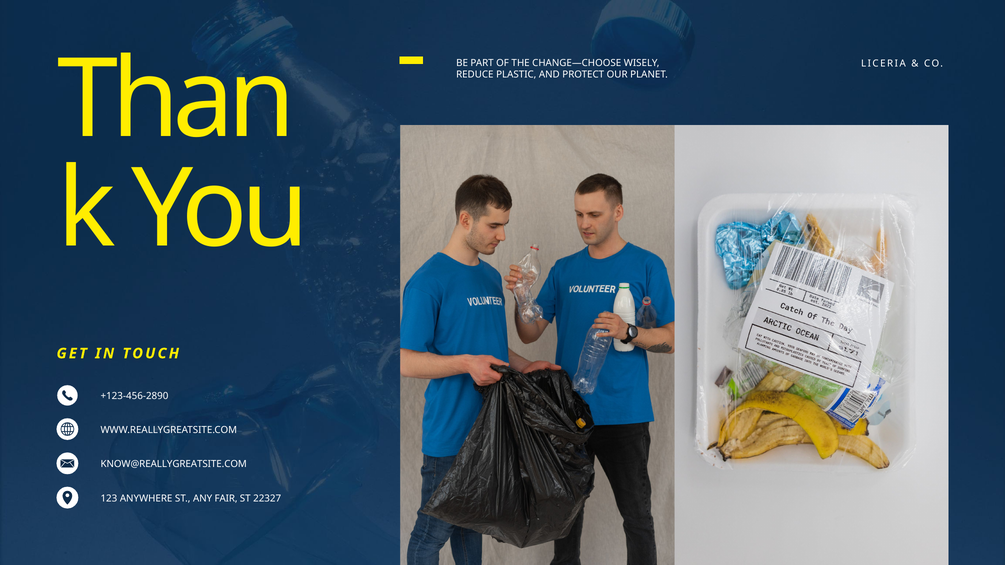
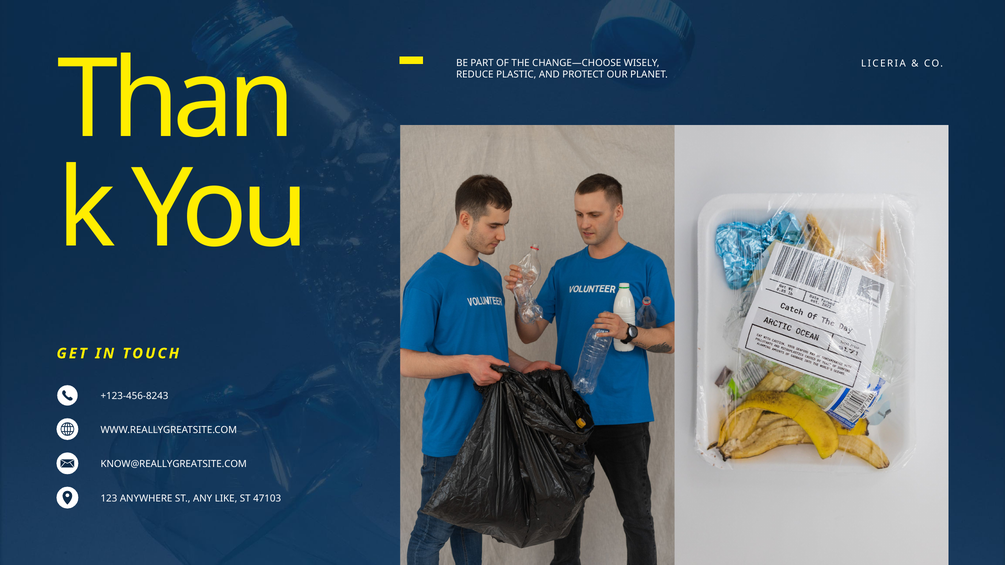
+123-456-2890: +123-456-2890 -> +123-456-8243 (134, 396)
FAIR: FAIR -> LIKE (226, 499)
22327: 22327 -> 47103 (267, 499)
